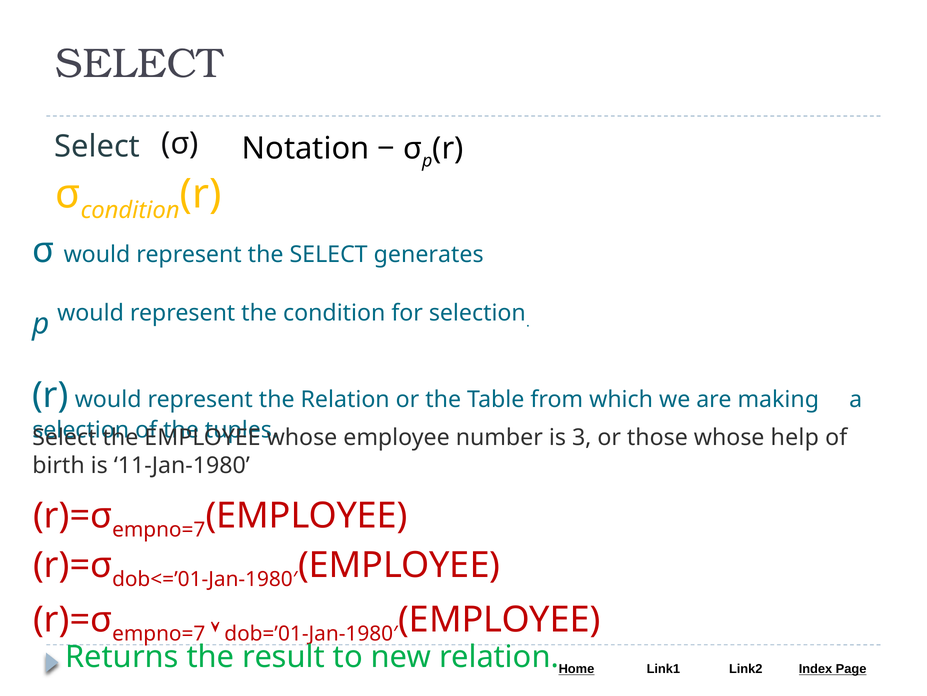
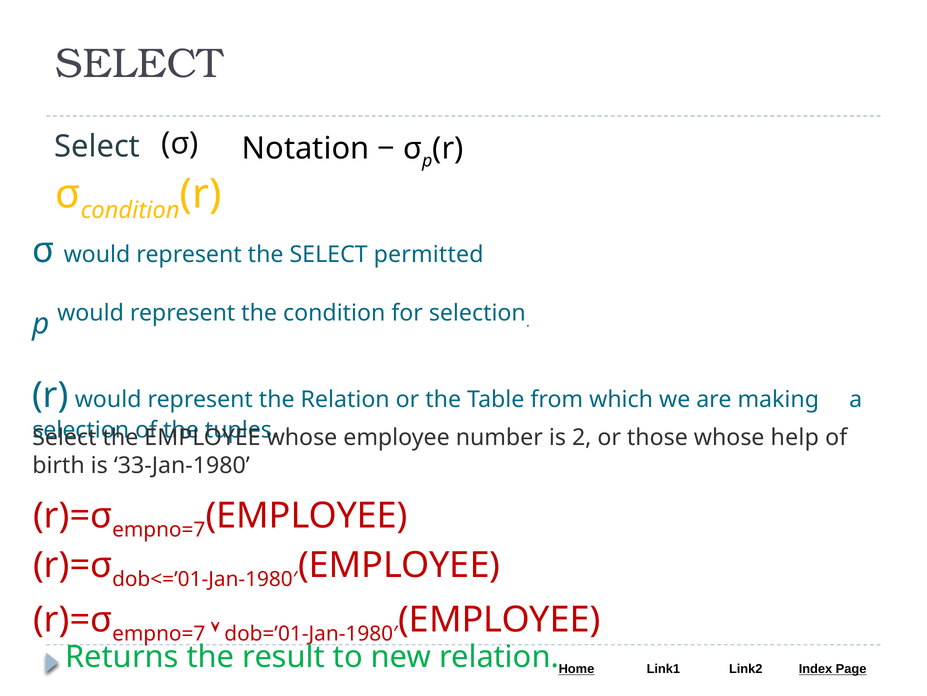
generates: generates -> permitted (429, 254)
3: 3 -> 2 (582, 437)
11-Jan-1980: 11-Jan-1980 -> 33-Jan-1980 (182, 465)
